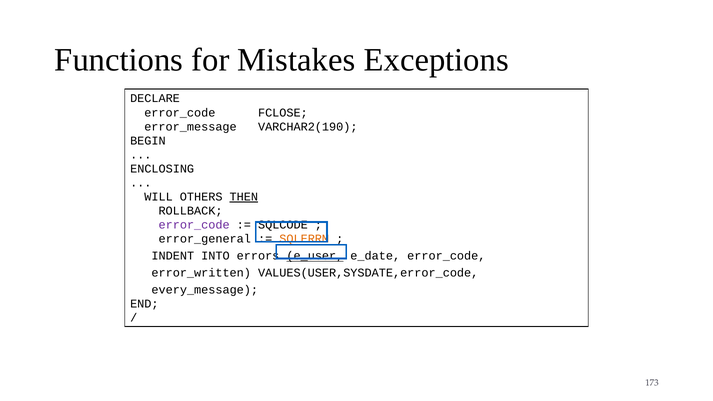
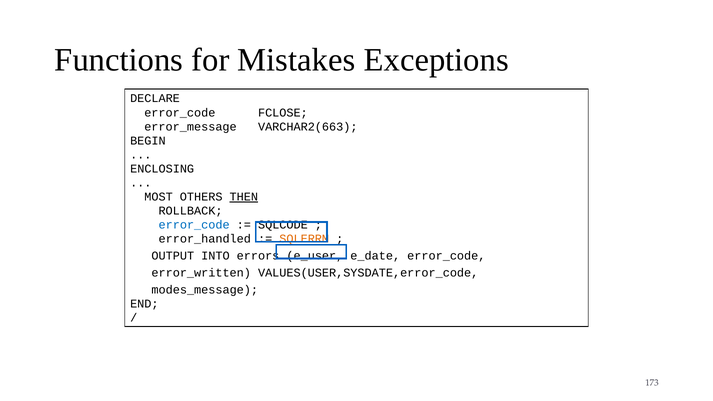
VARCHAR2(190: VARCHAR2(190 -> VARCHAR2(663 (308, 127)
WILL: WILL -> MOST (159, 197)
error_code colour: purple -> blue (194, 225)
error_general: error_general -> error_handled (205, 239)
INDENT: INDENT -> OUTPUT (173, 256)
e_user underline: present -> none (315, 256)
every_message: every_message -> modes_message (205, 290)
